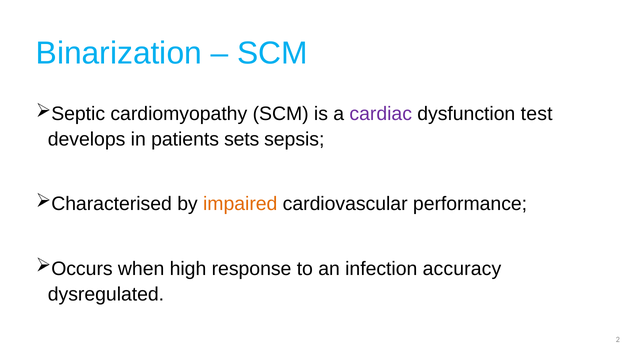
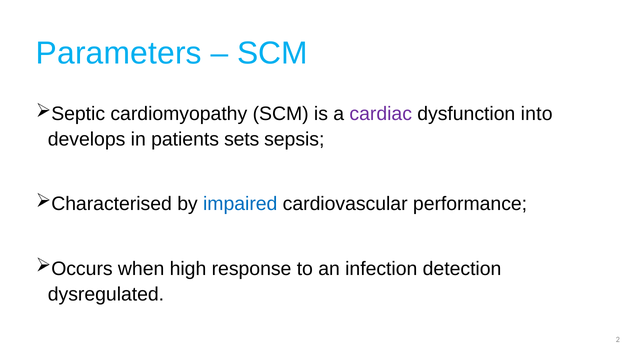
Binarization: Binarization -> Parameters (119, 53)
test: test -> into (537, 114)
impaired colour: orange -> blue (240, 204)
accuracy: accuracy -> detection (462, 268)
